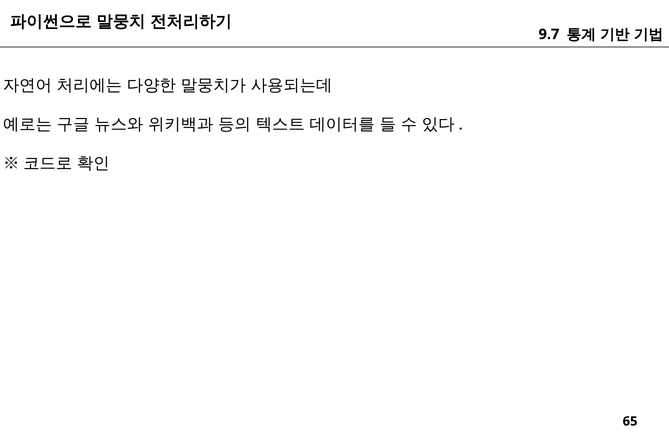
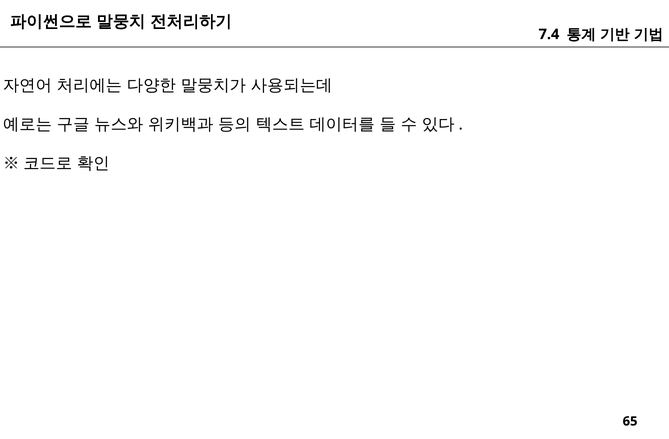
9.7: 9.7 -> 7.4 (549, 34)
